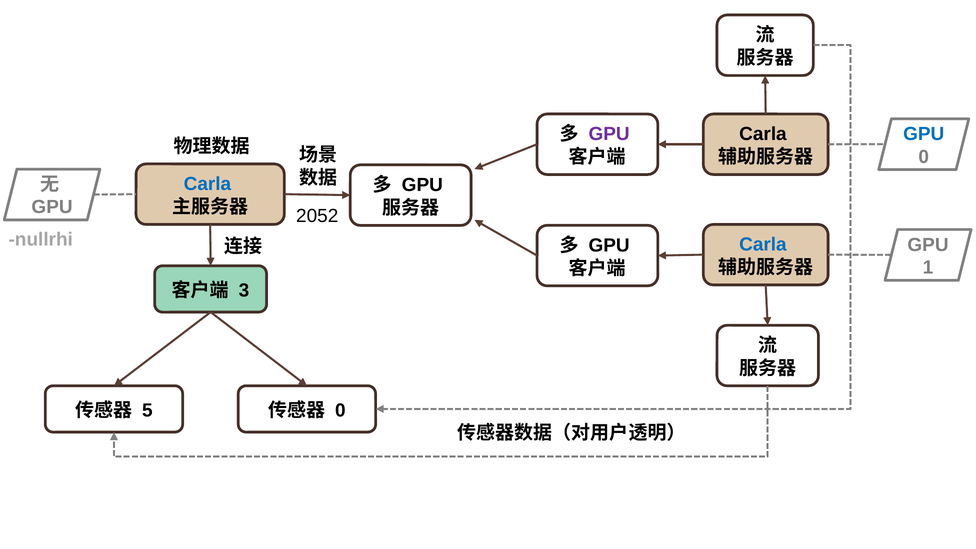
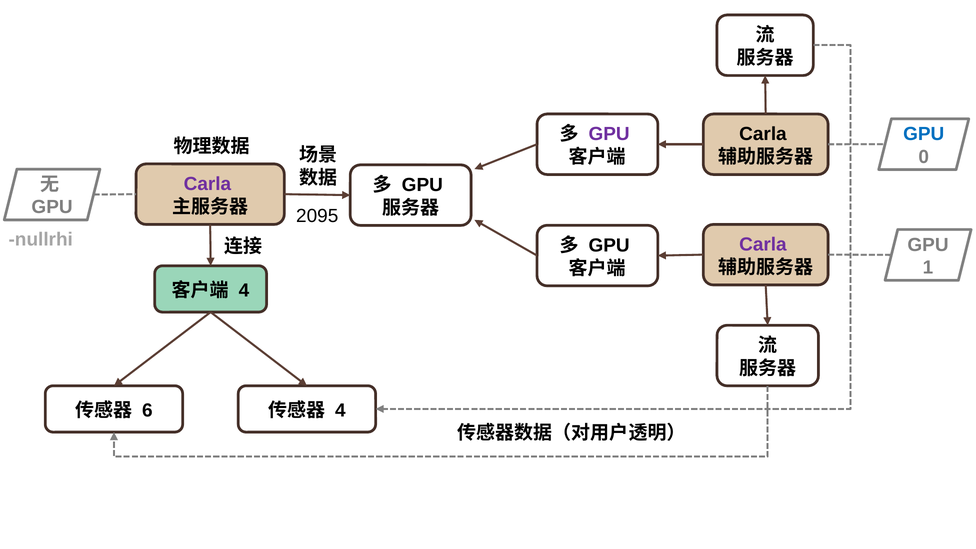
Carla colour: blue -> purple (207, 184)
2052: 2052 -> 2095 (317, 216)
Carla colour: blue -> purple (763, 245)
3: 3 -> 4 (244, 290)
5: 5 -> 6 (147, 410)
0: 0 -> 4 (340, 410)
